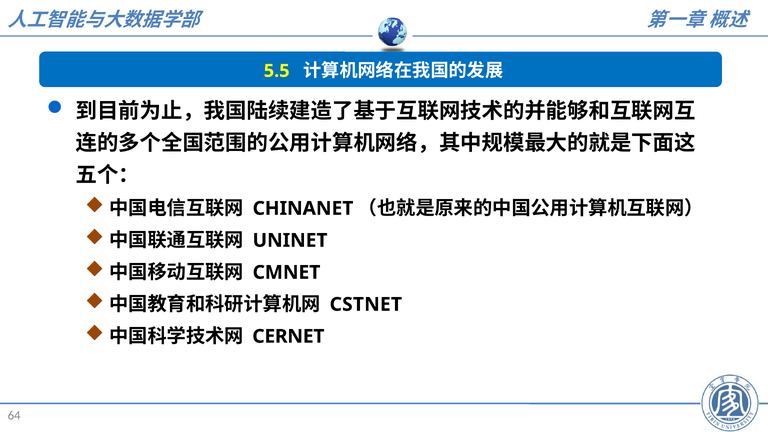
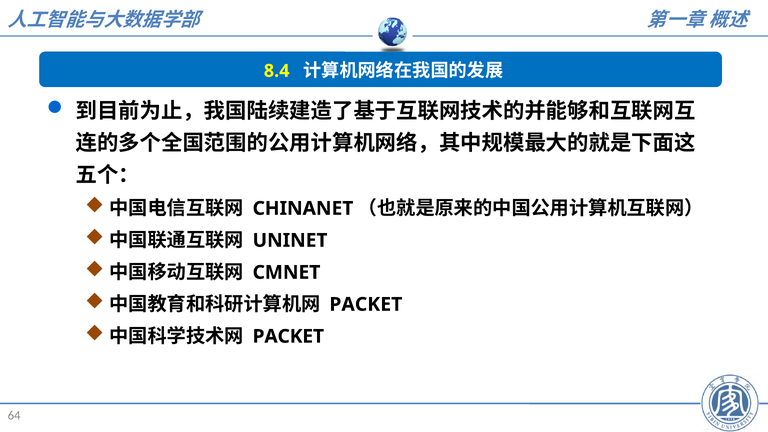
5.5: 5.5 -> 8.4 (277, 71)
CSTNET: CSTNET -> PACKET (366, 304)
CERNET: CERNET -> PACKET (288, 336)
